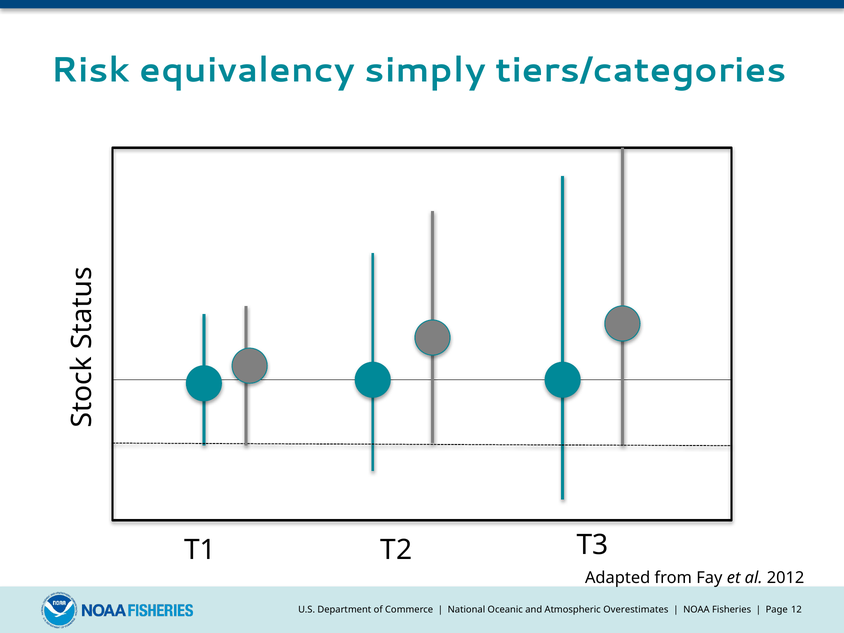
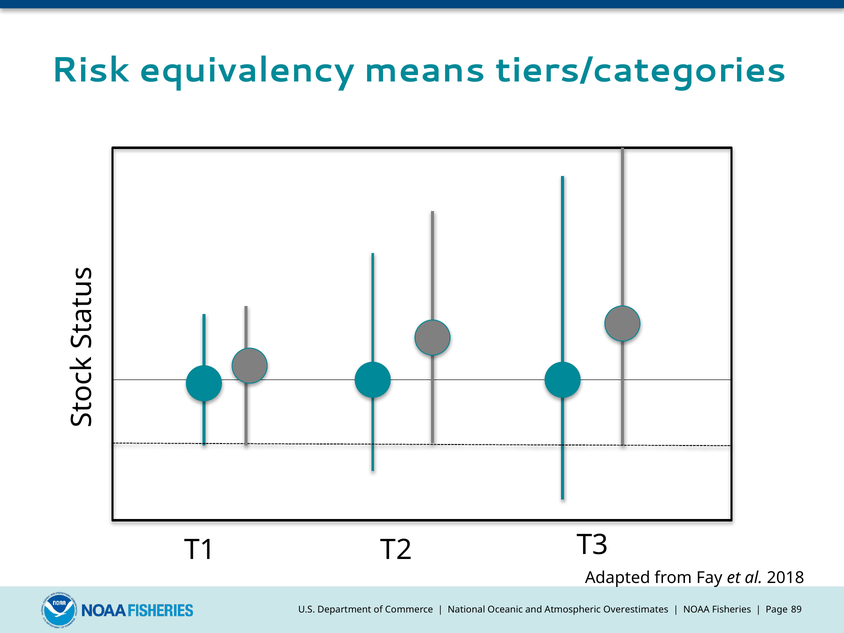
simply: simply -> means (425, 70)
2012: 2012 -> 2018 (786, 578)
12: 12 -> 89 (796, 610)
